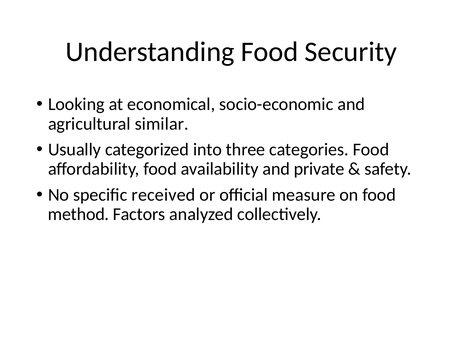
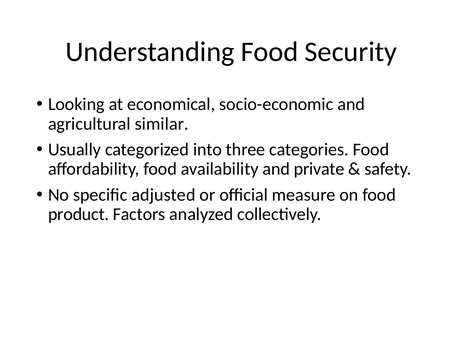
received: received -> adjusted (163, 195)
method: method -> product (79, 214)
